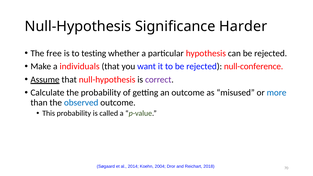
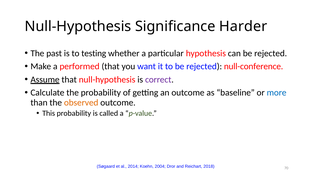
free: free -> past (54, 53)
individuals: individuals -> performed (80, 66)
misused: misused -> baseline (236, 93)
observed colour: blue -> orange (81, 103)
